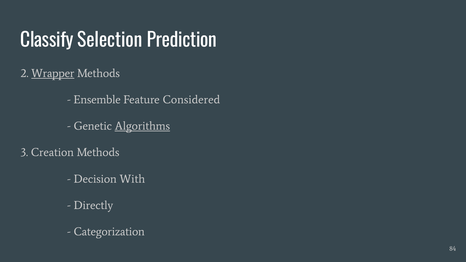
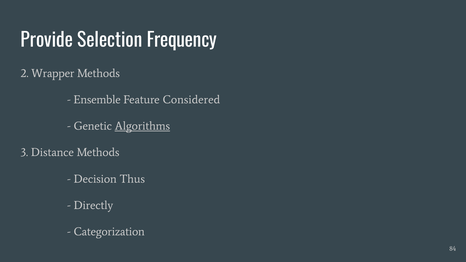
Classify: Classify -> Provide (47, 40)
Prediction: Prediction -> Frequency (182, 40)
Wrapper underline: present -> none (53, 73)
Creation: Creation -> Distance (52, 153)
With: With -> Thus (132, 179)
